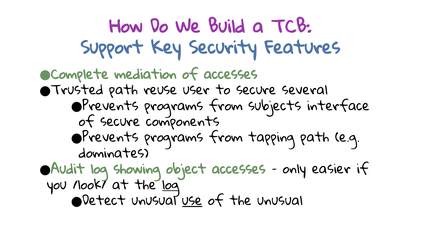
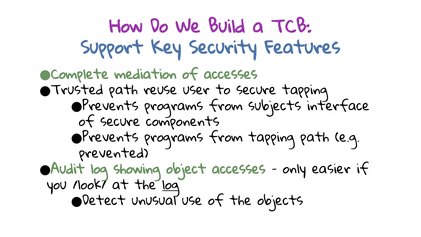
secure several: several -> tapping (305, 90)
dominates: dominates -> prevented (114, 153)
use underline: present -> none (192, 201)
the unusual: unusual -> objects (280, 201)
